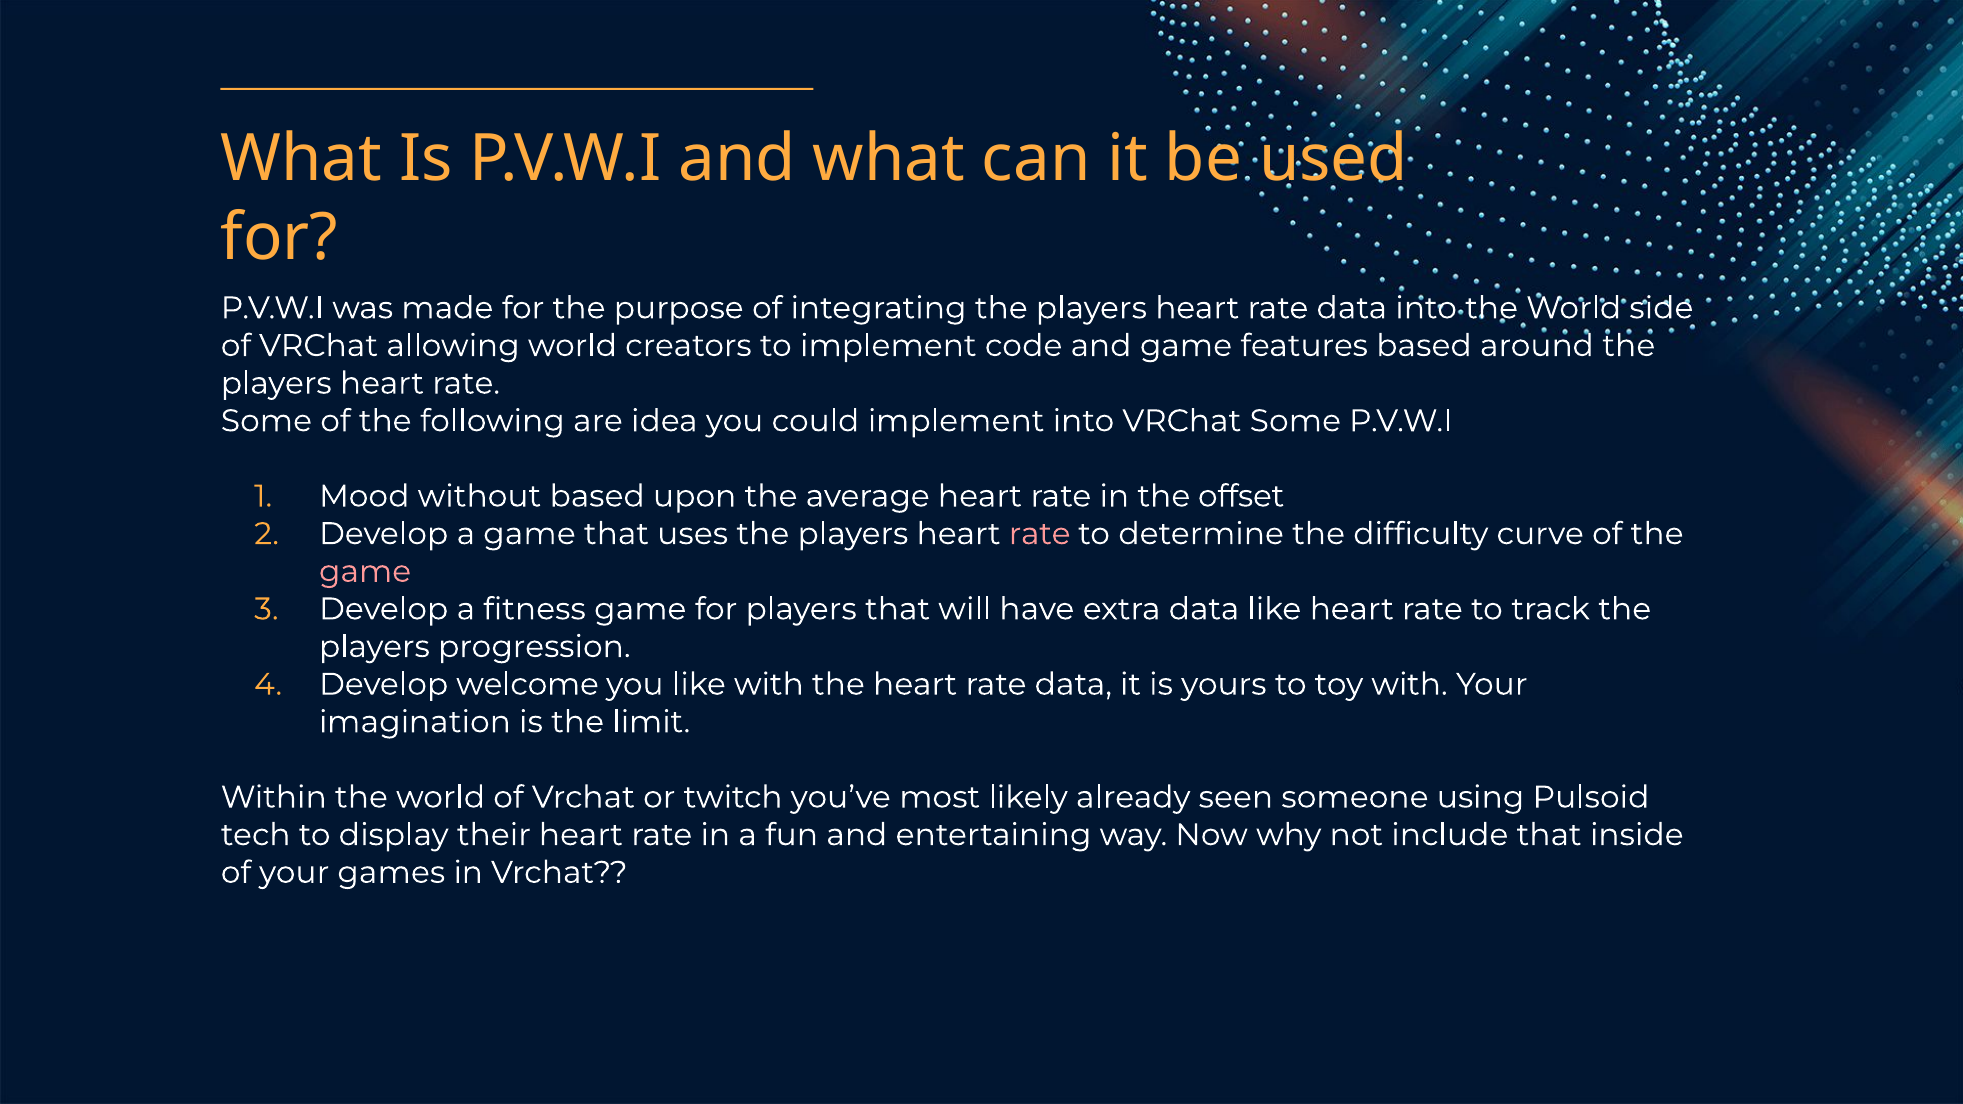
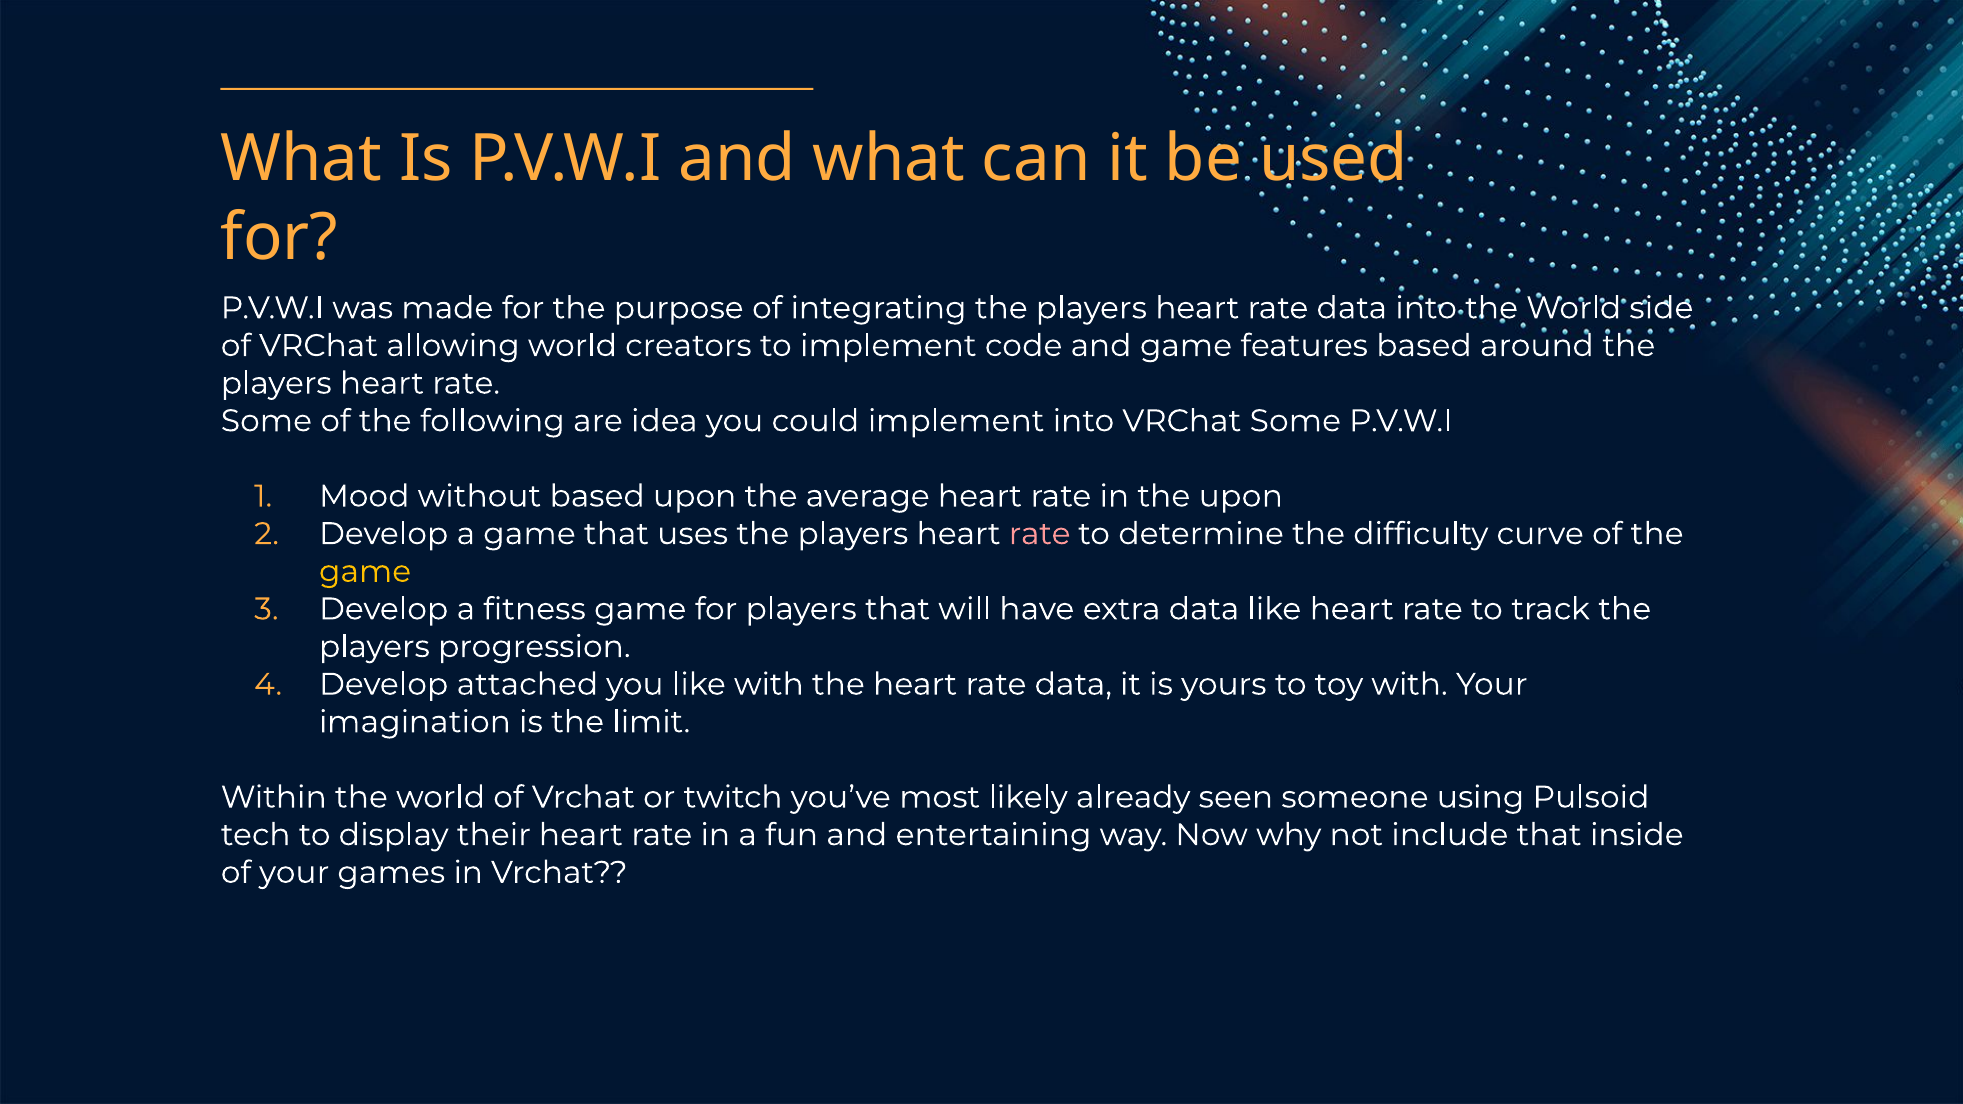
the offset: offset -> upon (1241, 496)
game colour: pink -> yellow (365, 572)
welcome: welcome -> attached (527, 685)
